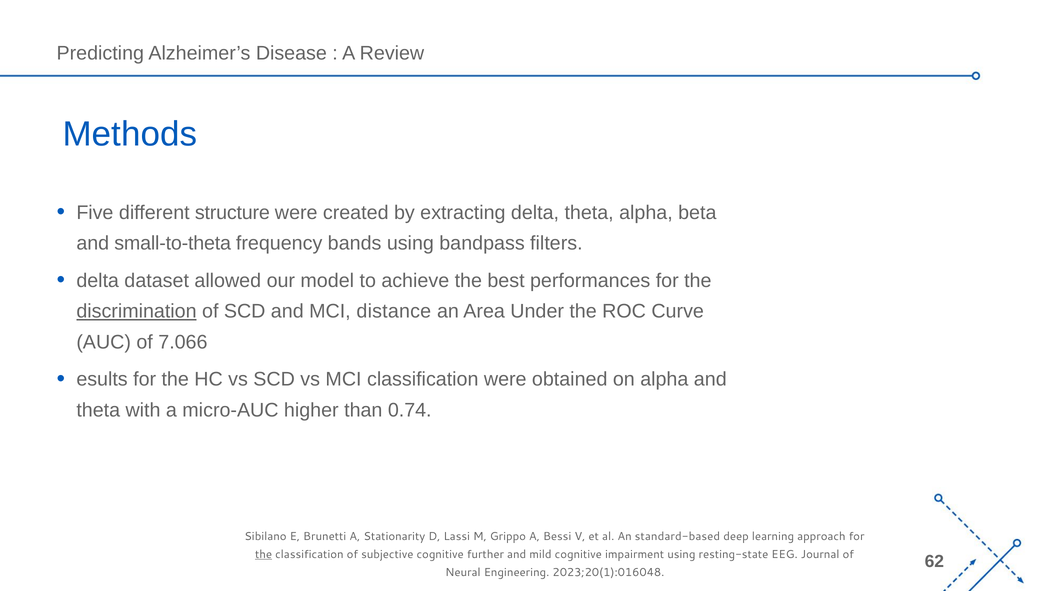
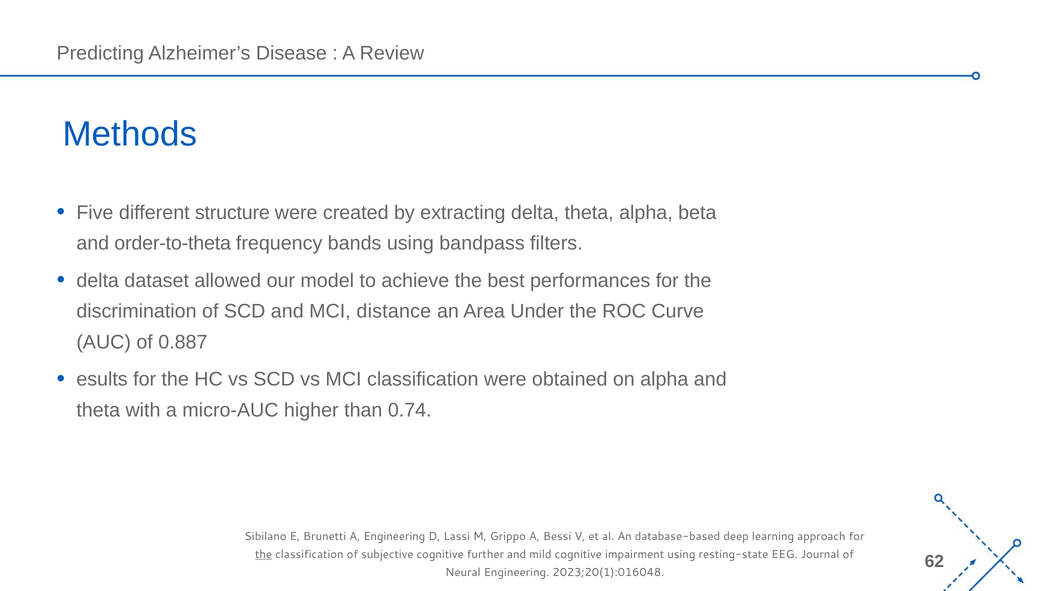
small-to-theta: small-to-theta -> order-to-theta (173, 243)
discrimination underline: present -> none (136, 311)
7.066: 7.066 -> 0.887 (183, 342)
A Stationarity: Stationarity -> Engineering (394, 536)
standard-based: standard-based -> database-based (677, 536)
